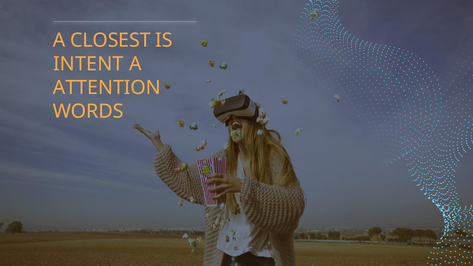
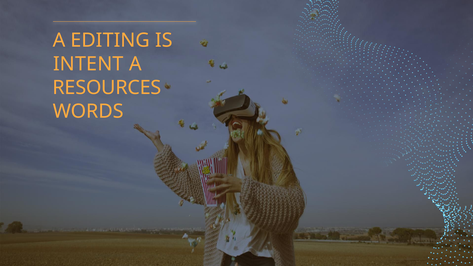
CLOSEST: CLOSEST -> EDITING (110, 41)
ATTENTION: ATTENTION -> RESOURCES (107, 88)
